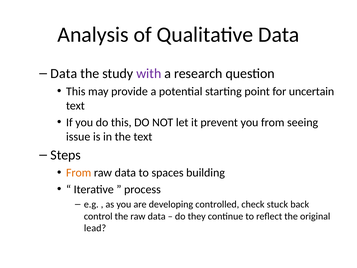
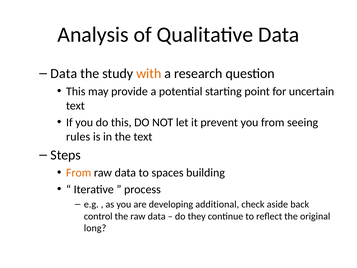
with colour: purple -> orange (149, 74)
issue: issue -> rules (78, 136)
controlled: controlled -> additional (217, 204)
stuck: stuck -> aside (277, 204)
lead: lead -> long (95, 228)
